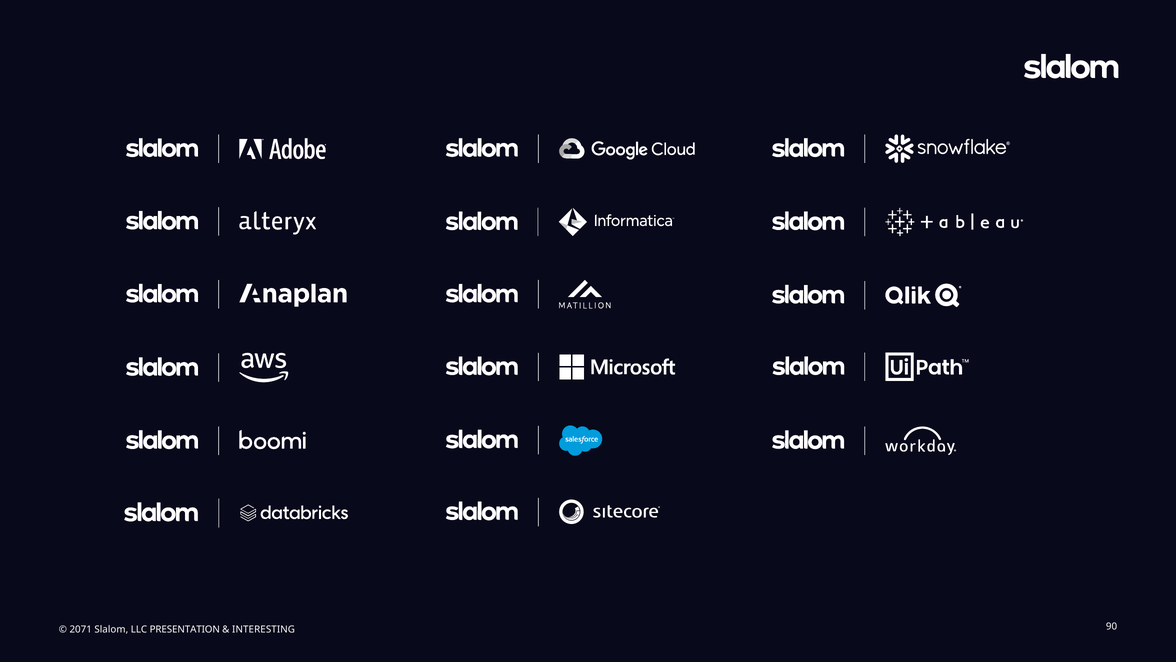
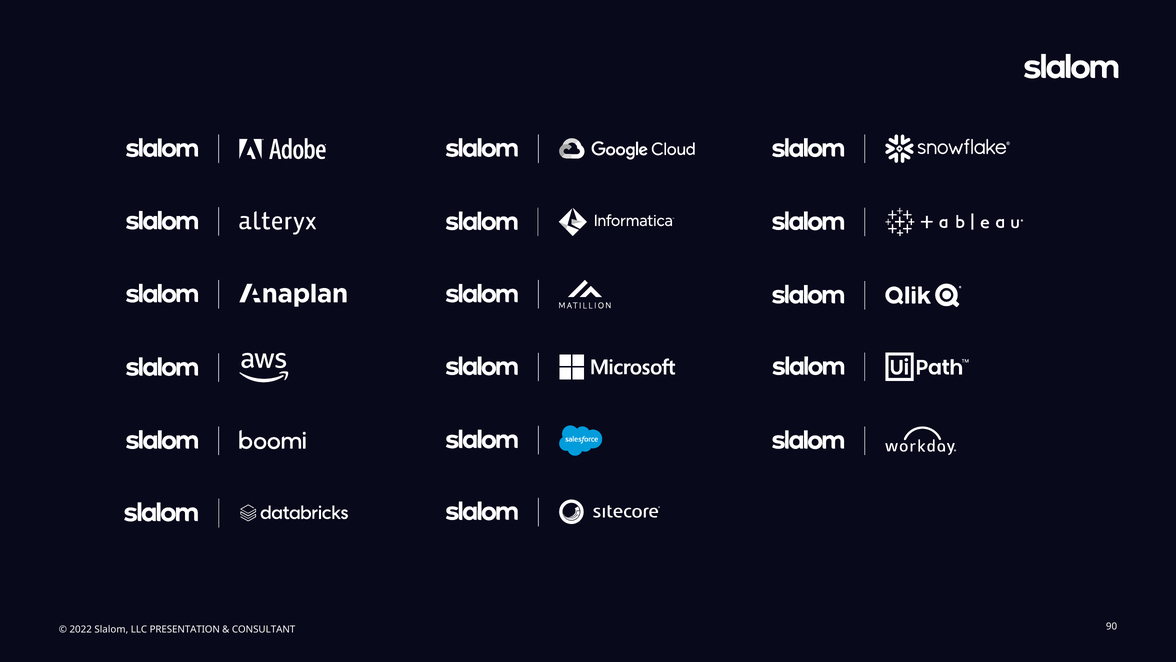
2071: 2071 -> 2022 (81, 629)
INTERESTING: INTERESTING -> CONSULTANT (264, 629)
